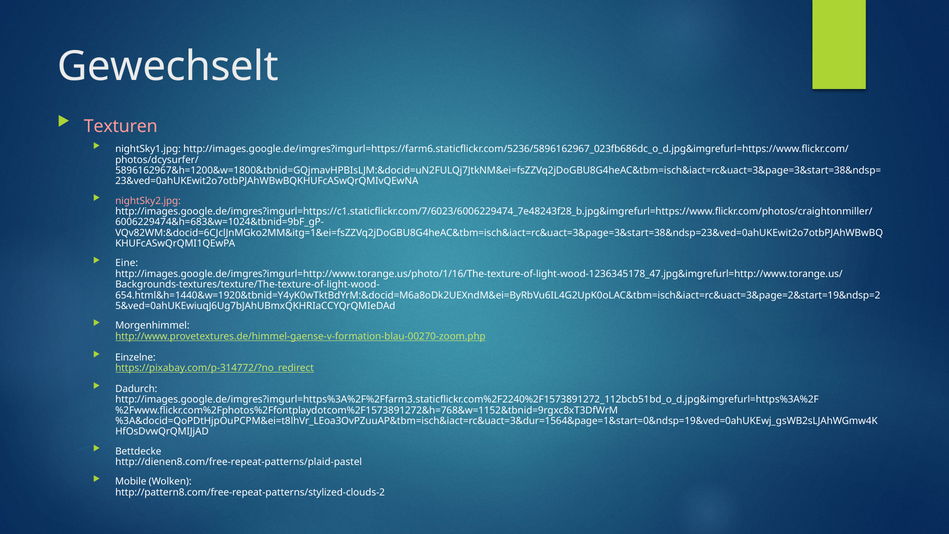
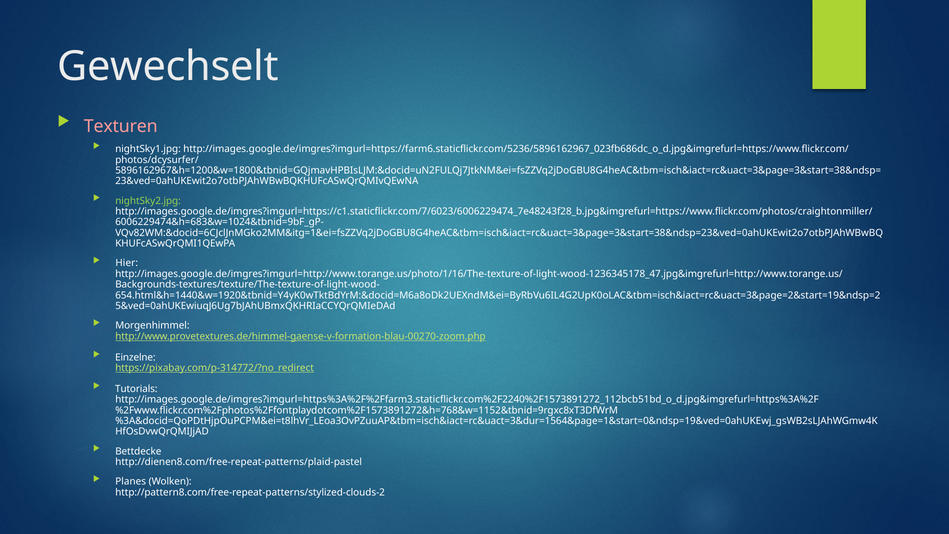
nightSky2.jpg colour: pink -> light green (148, 201)
Eine: Eine -> Hier (127, 263)
Dadurch: Dadurch -> Tutorials (136, 389)
Mobile: Mobile -> Planes (131, 481)
